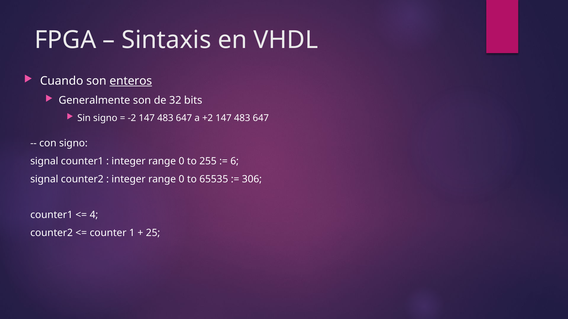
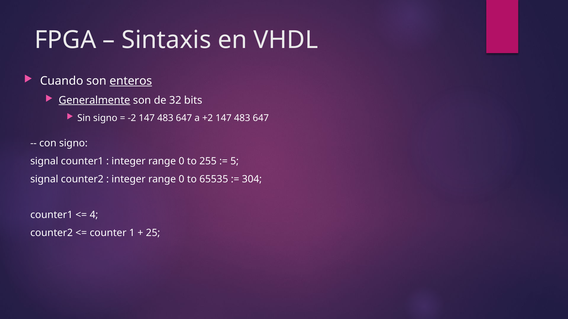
Generalmente underline: none -> present (94, 100)
6: 6 -> 5 (235, 161)
306: 306 -> 304 (252, 179)
